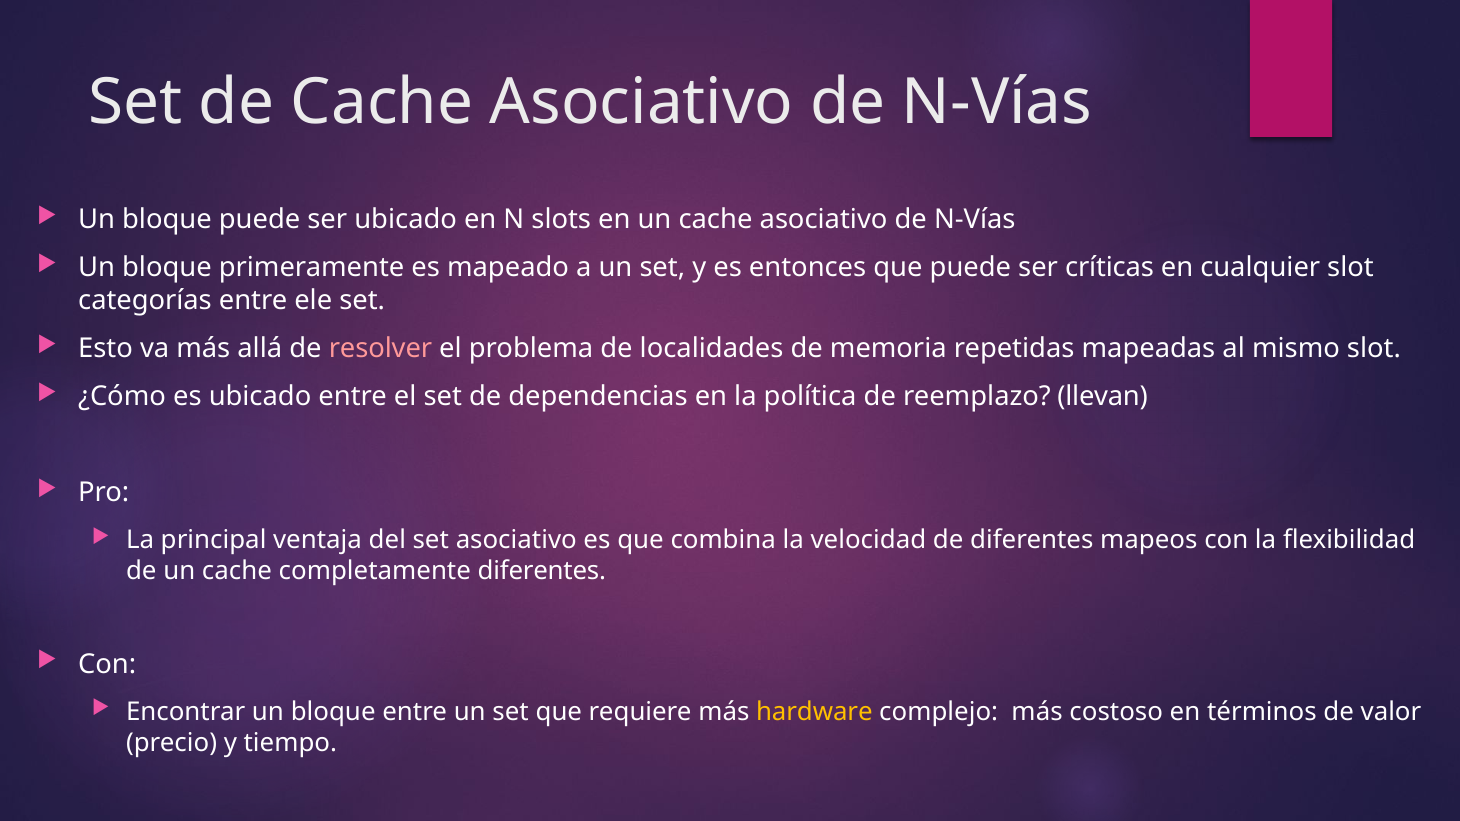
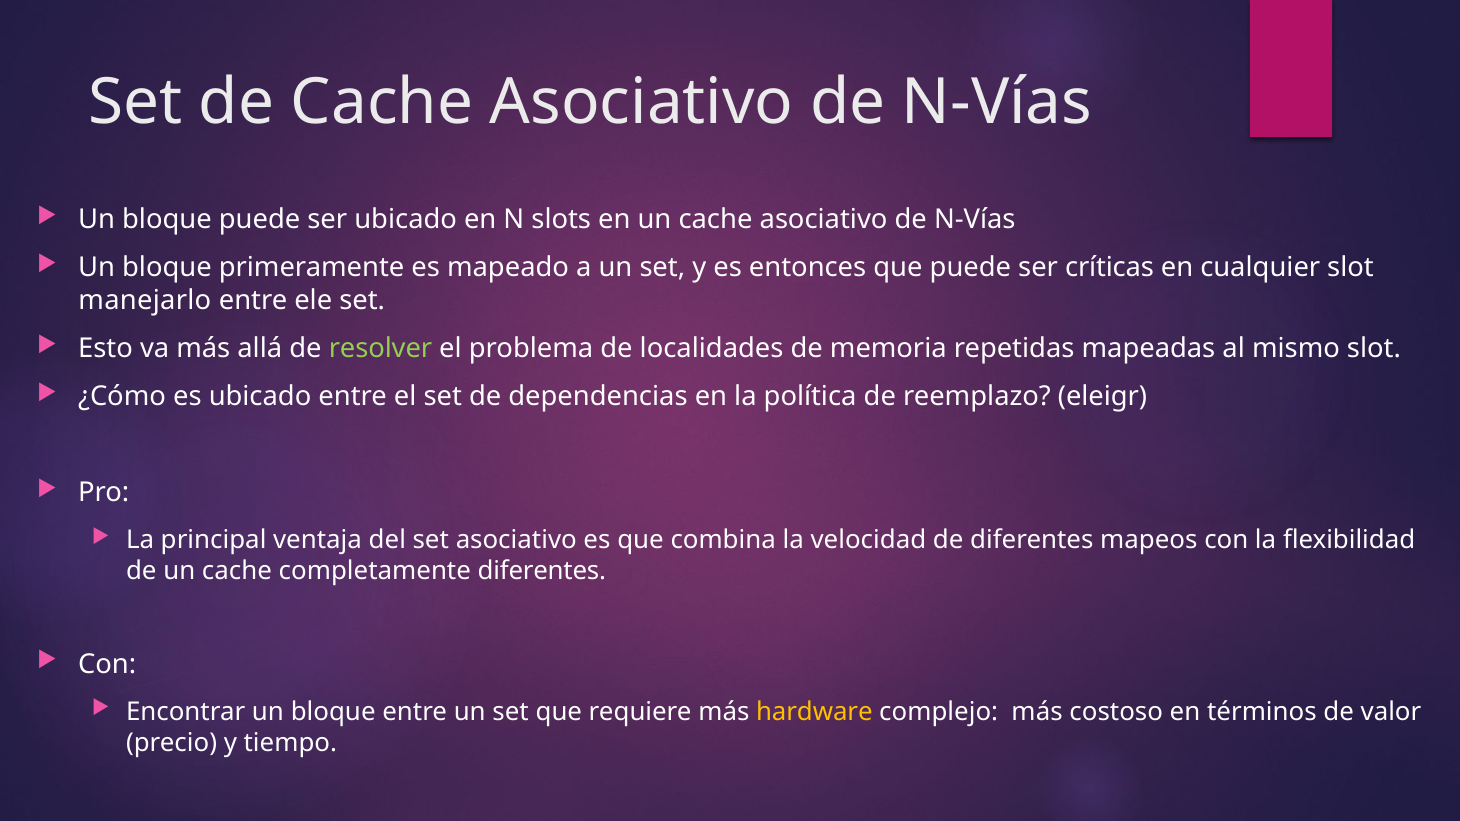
categorías: categorías -> manejarlo (145, 301)
resolver colour: pink -> light green (380, 349)
llevan: llevan -> eleigr (1103, 397)
